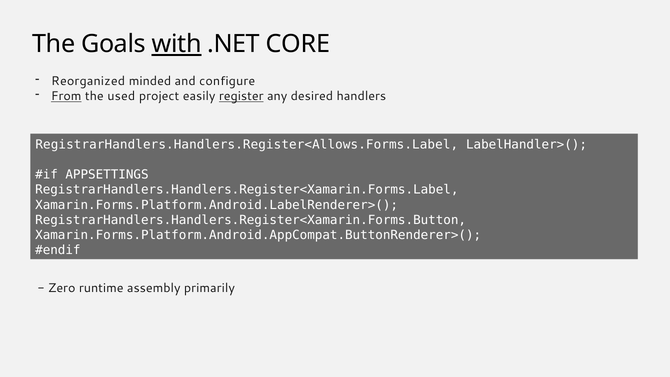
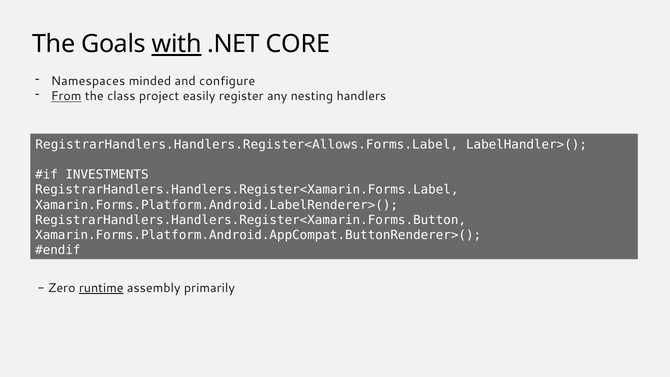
Reorganized: Reorganized -> Namespaces (88, 81)
used: used -> class (121, 96)
register underline: present -> none (241, 96)
desired: desired -> nesting (312, 96)
APPSETTINGS: APPSETTINGS -> INVESTMENTS (107, 175)
runtime underline: none -> present (101, 288)
